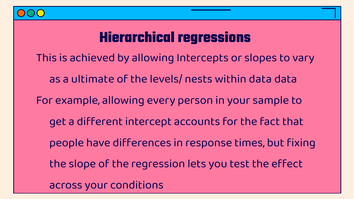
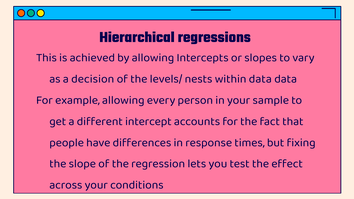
ultimate: ultimate -> decision (93, 79)
